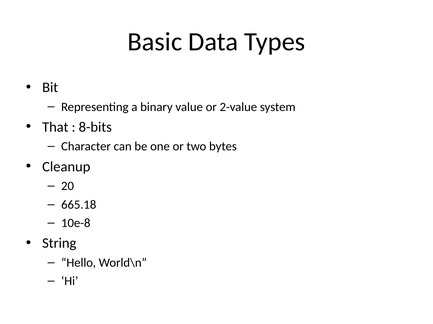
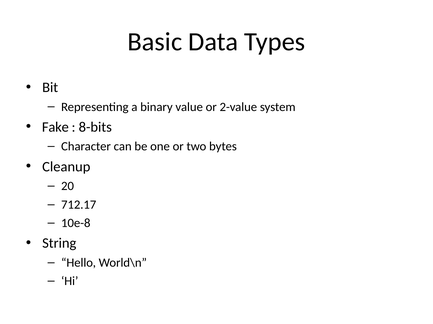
That: That -> Fake (55, 127)
665.18: 665.18 -> 712.17 (79, 205)
